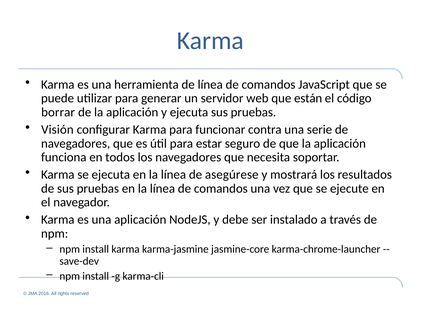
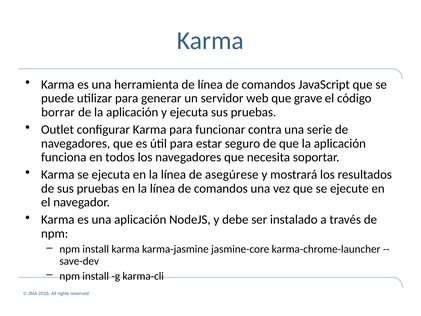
están: están -> grave (308, 98)
Visión: Visión -> Outlet (58, 129)
